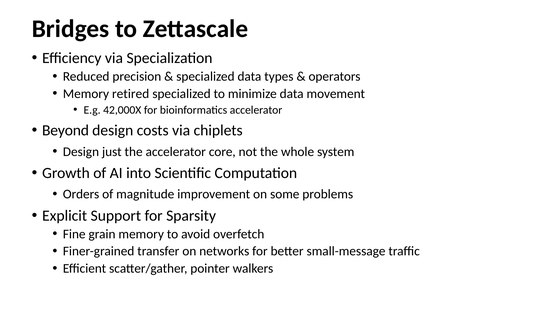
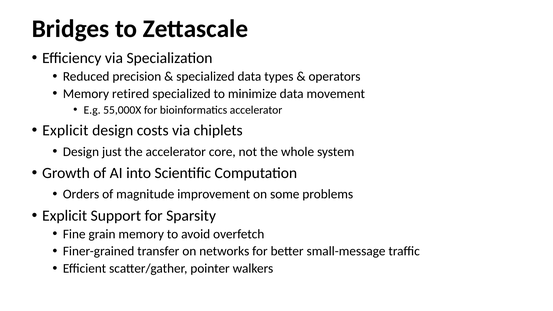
42,000X: 42,000X -> 55,000X (122, 110)
Beyond: Beyond -> Explicit (65, 130)
